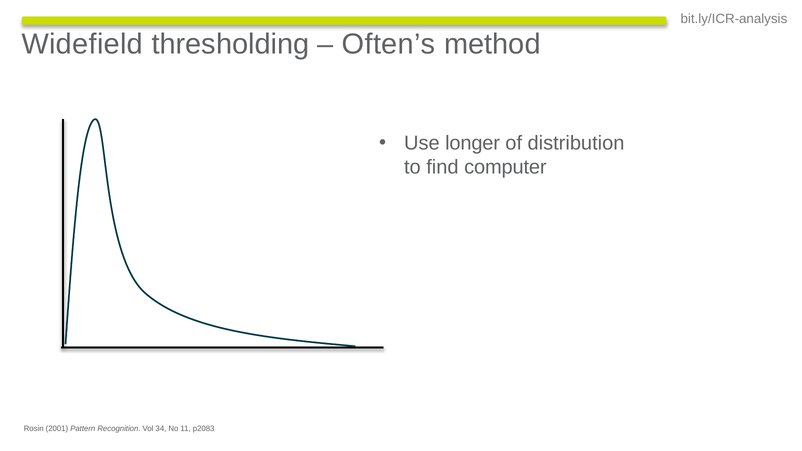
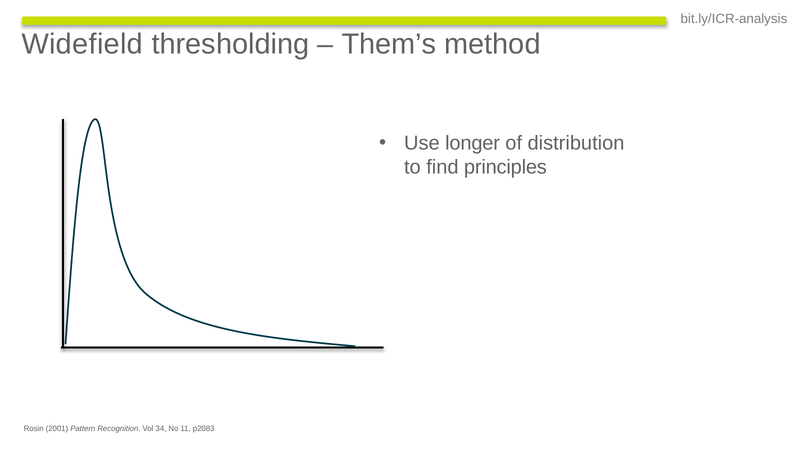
Often’s: Often’s -> Them’s (389, 44)
computer: computer -> principles (505, 167)
